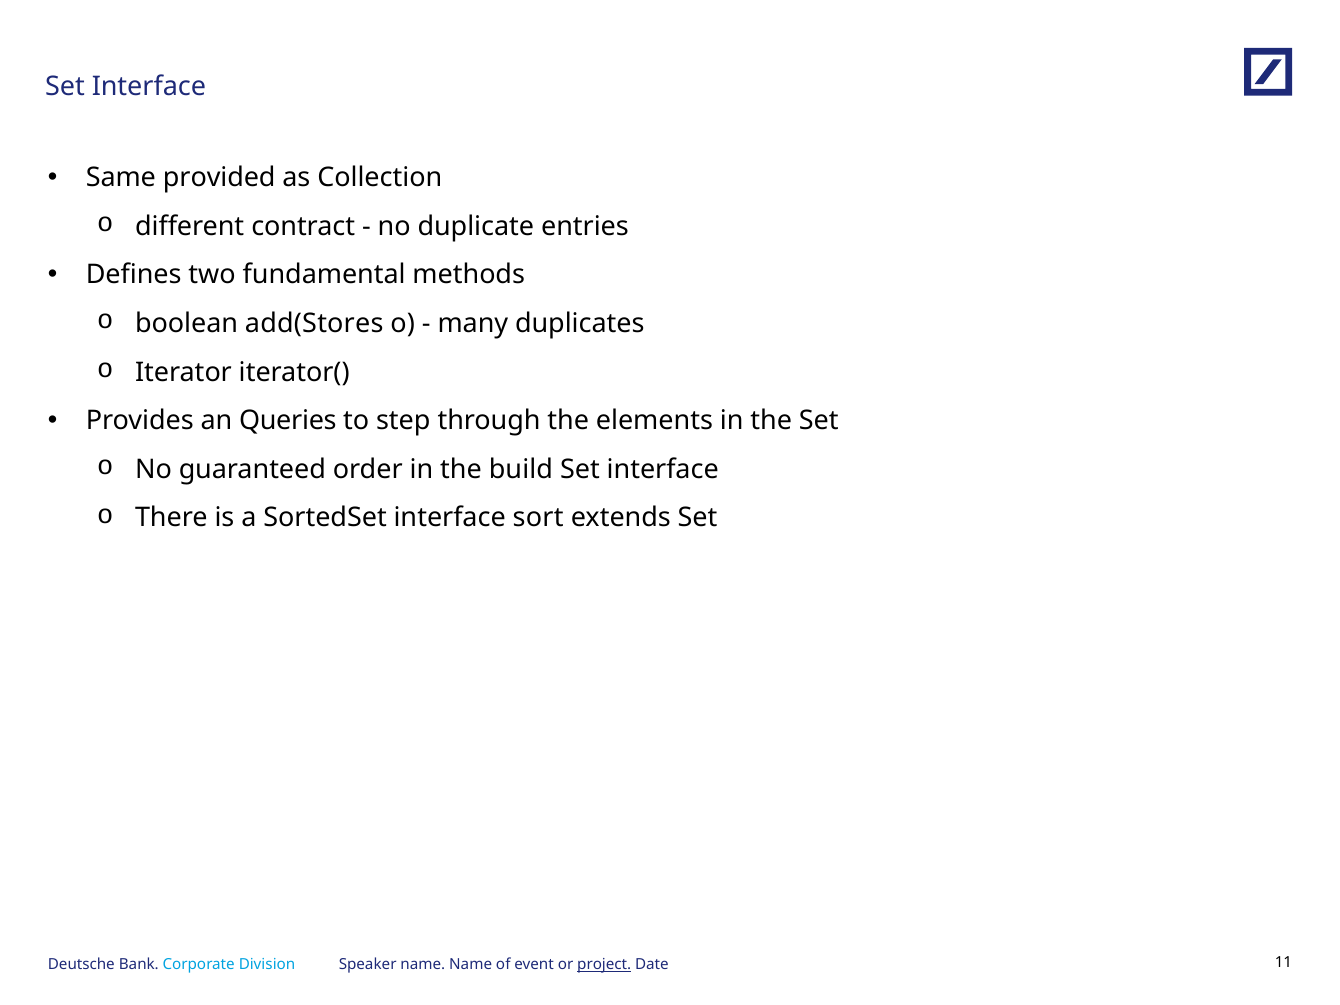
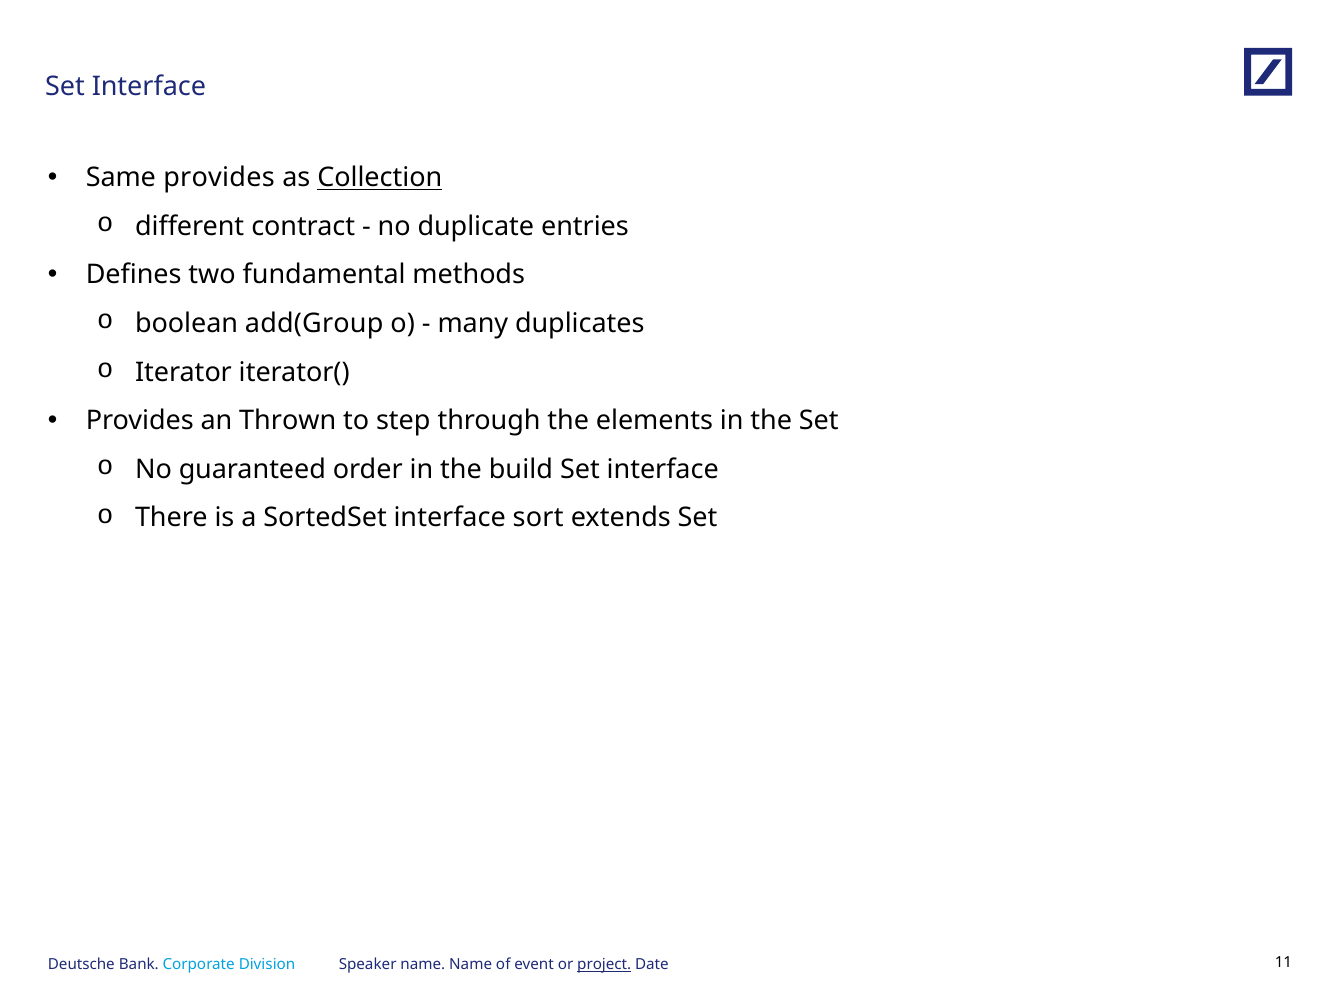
Same provided: provided -> provides (219, 178)
Collection underline: none -> present (380, 178)
add(Stores: add(Stores -> add(Group (314, 323)
Queries: Queries -> Thrown (288, 421)
